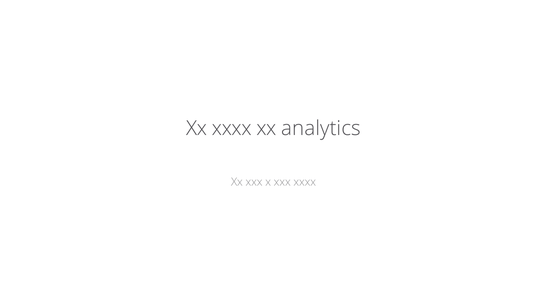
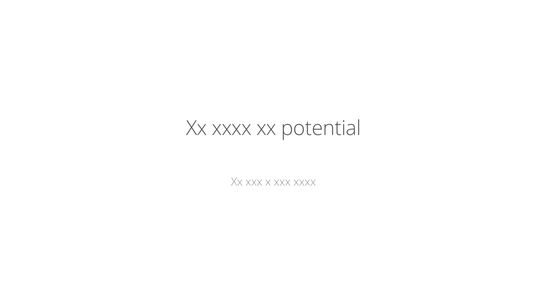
analytics: analytics -> potential (321, 128)
